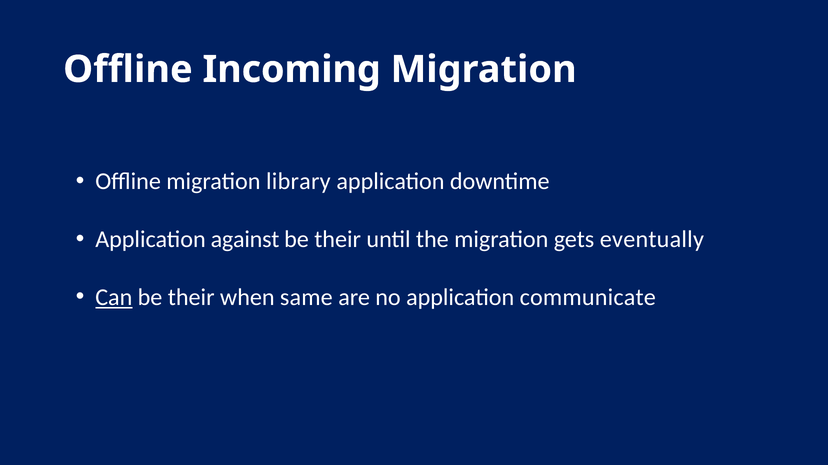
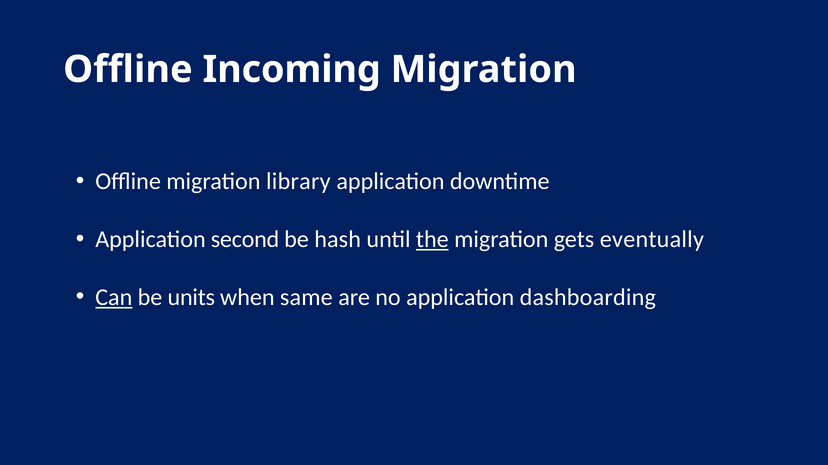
against: against -> second (245, 240)
their: their -> hash (338, 240)
the underline: none -> present (432, 240)
their: their -> units (191, 298)
communicate: communicate -> dashboarding (588, 298)
